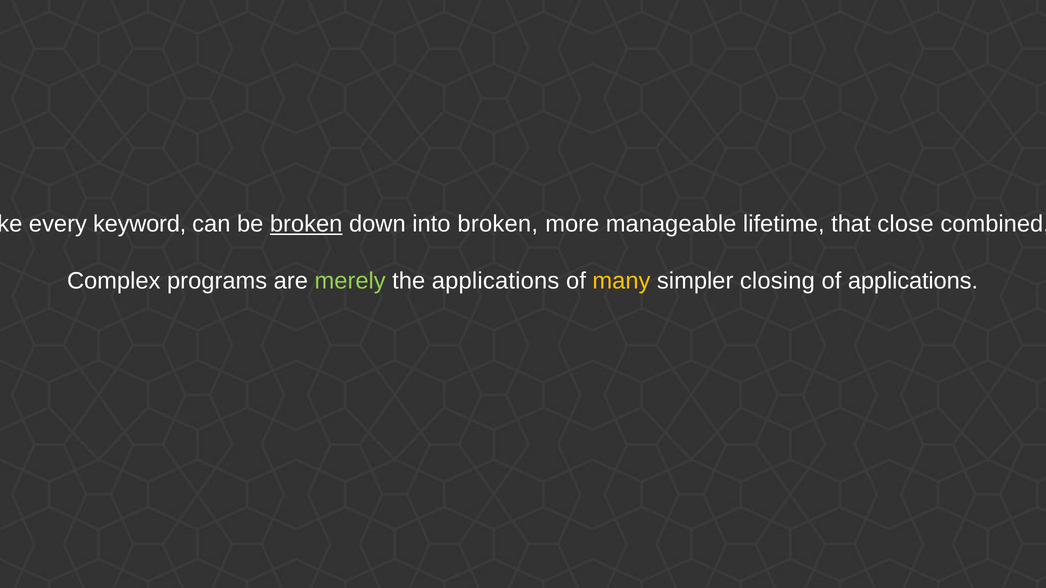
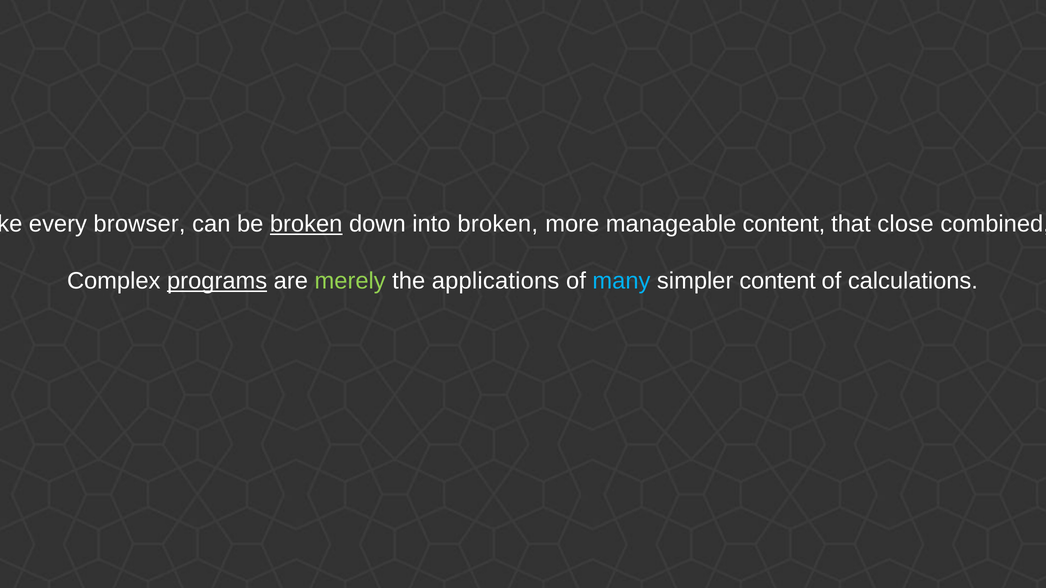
keyword: keyword -> browser (139, 224)
manageable lifetime: lifetime -> content (784, 224)
programs underline: none -> present (217, 281)
many colour: yellow -> light blue (621, 281)
simpler closing: closing -> content (778, 281)
of applications: applications -> calculations (913, 281)
